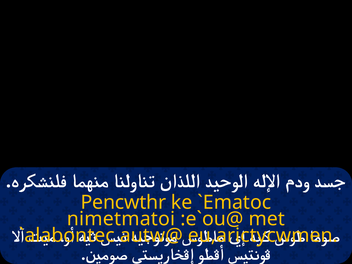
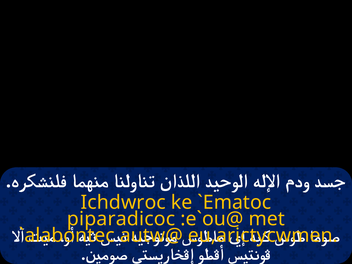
Pencwthr: Pencwthr -> Ichdwroc (123, 203)
nimetmatoi: nimetmatoi -> piparadicoc (121, 219)
